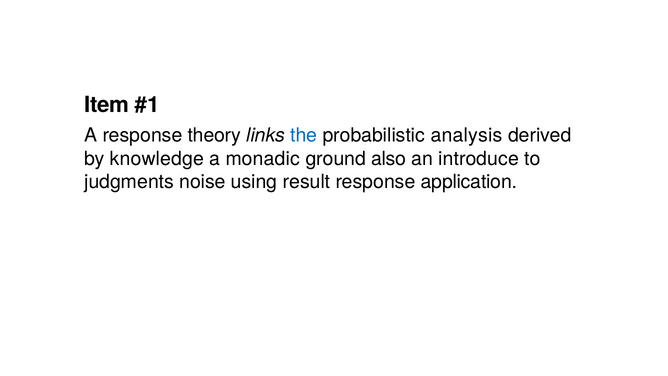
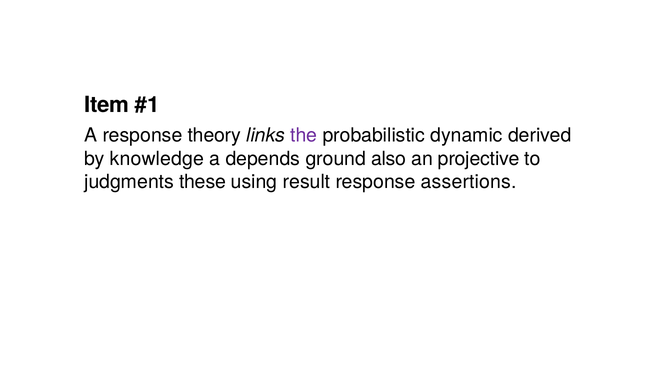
the colour: blue -> purple (304, 135)
analysis: analysis -> dynamic (467, 135)
monadic: monadic -> depends (263, 158)
introduce: introduce -> projective (479, 158)
noise: noise -> these (202, 182)
application: application -> assertions (469, 182)
